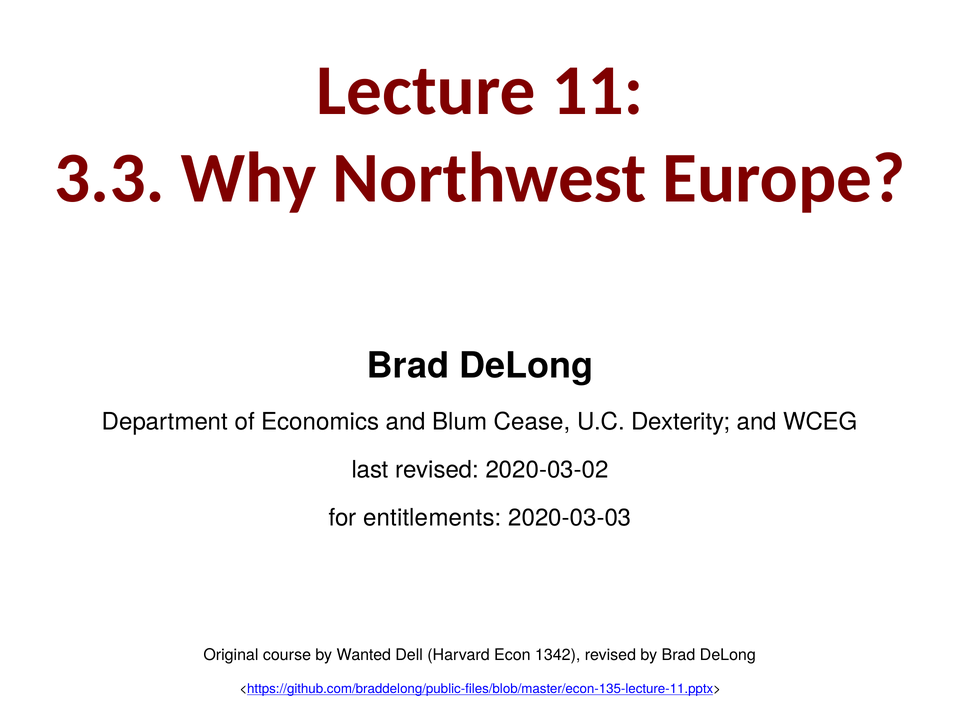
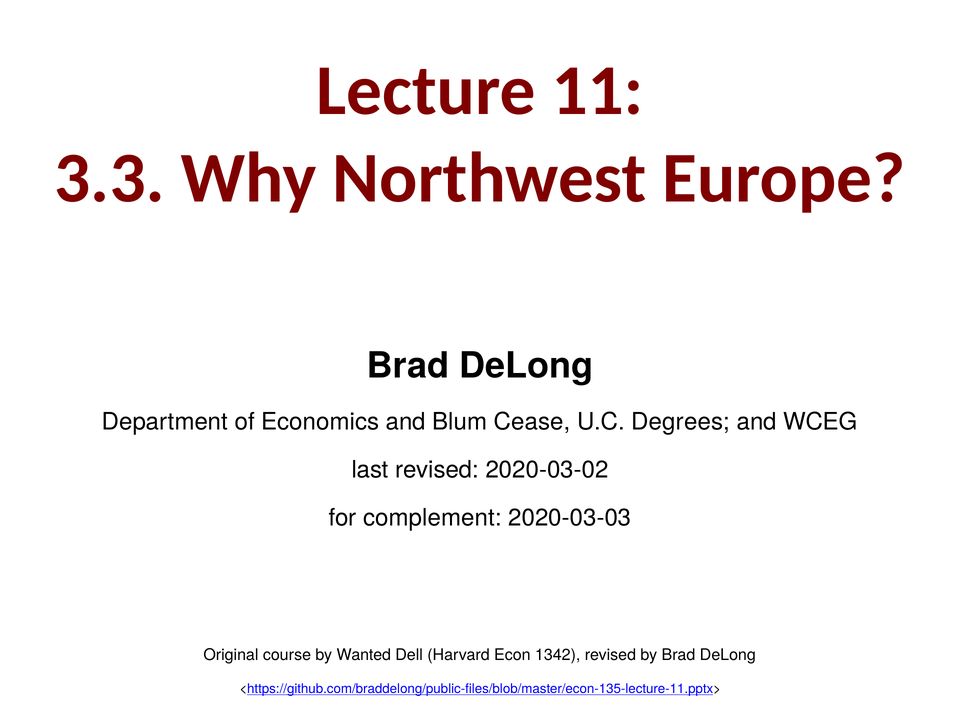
Dexterity: Dexterity -> Degrees (681, 422)
entitlements: entitlements -> complement (432, 517)
